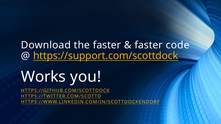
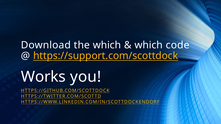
the faster: faster -> which (107, 45)
faster: faster -> which (149, 45)
